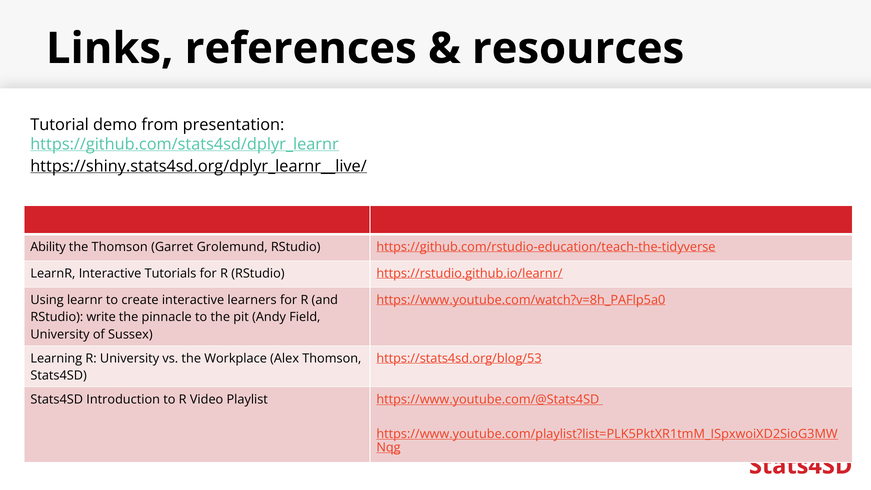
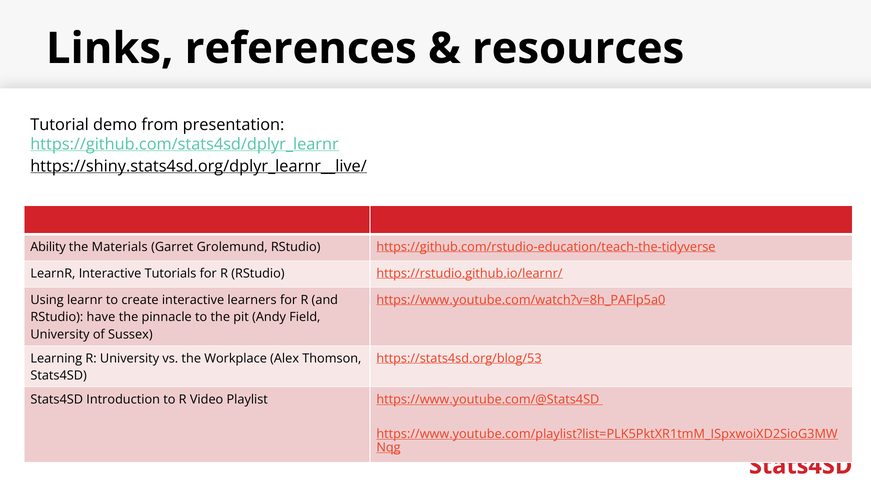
the Thomson: Thomson -> Materials (120, 247)
write: write -> have (101, 317)
